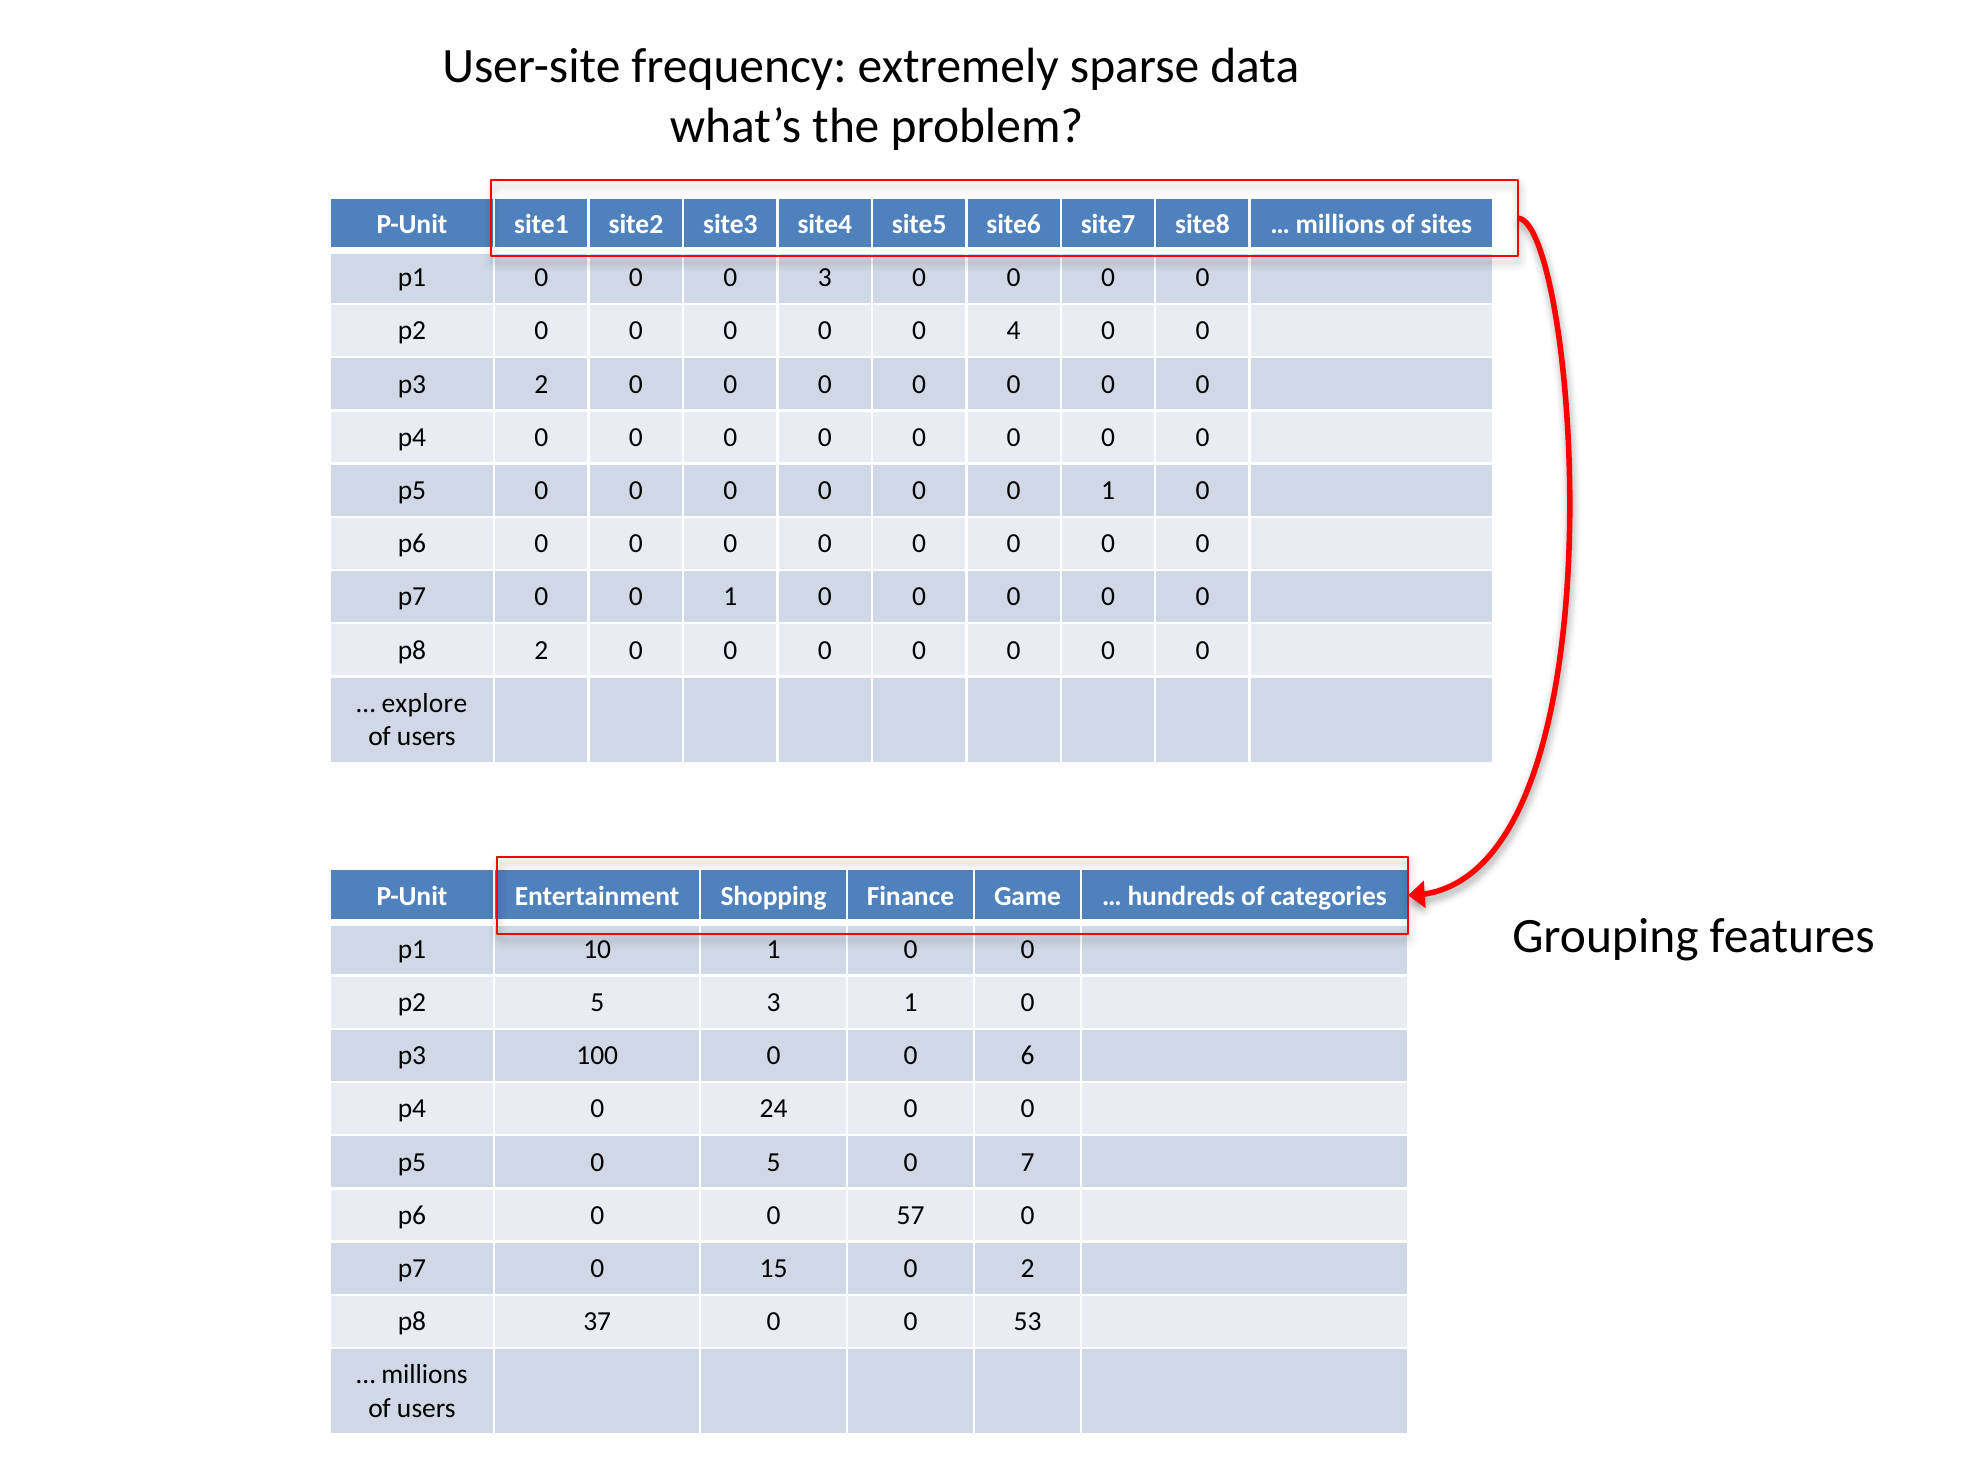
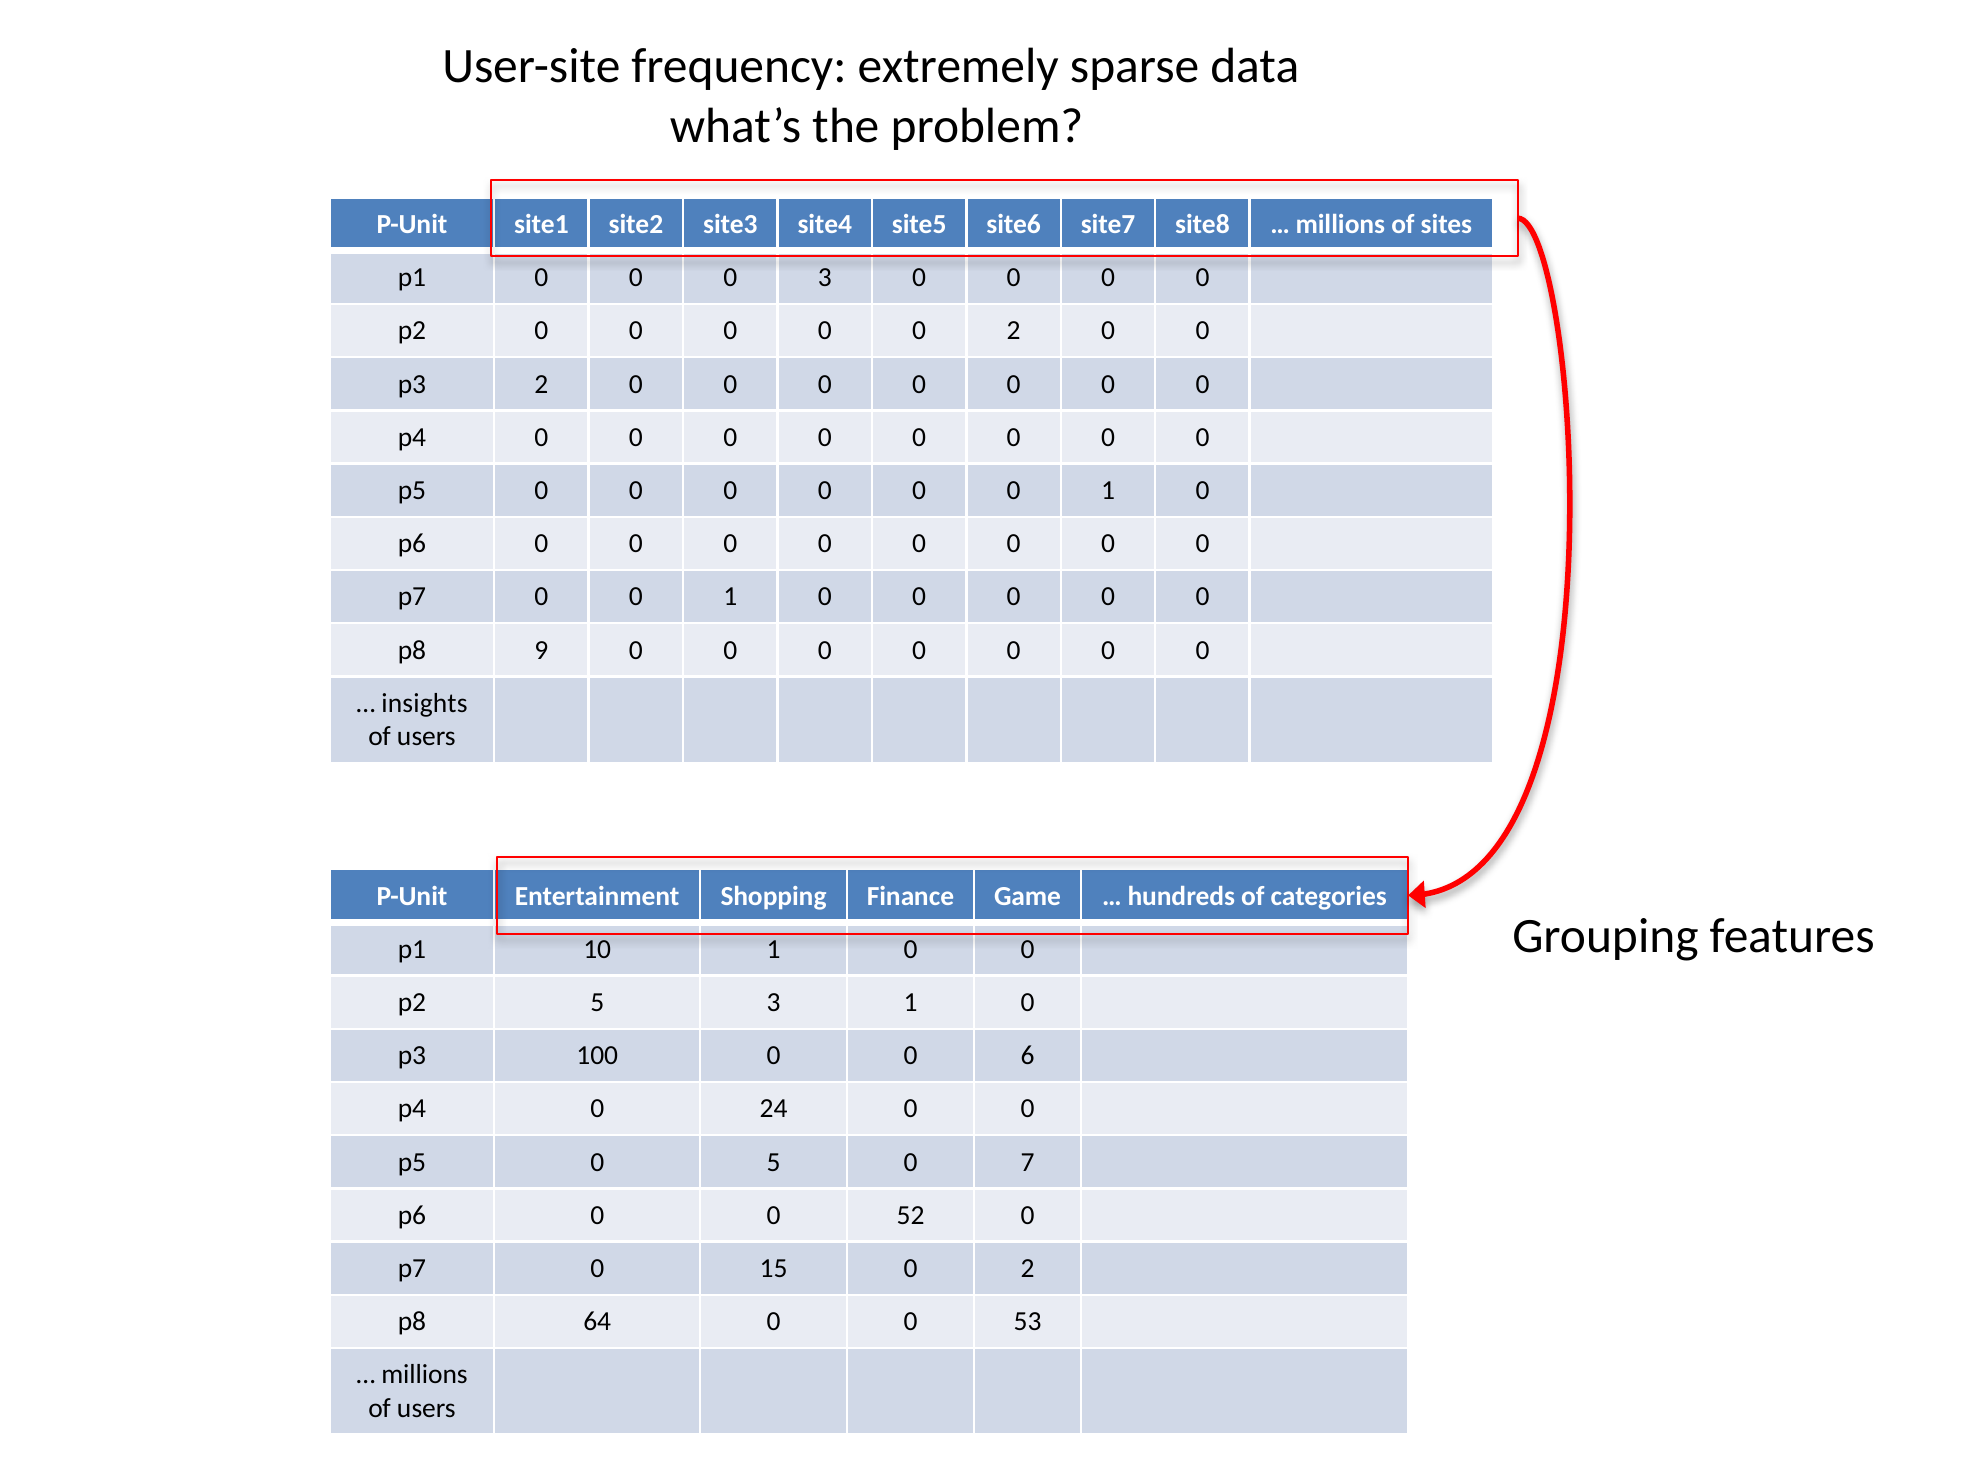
0 0 4: 4 -> 2 (1014, 331)
p8 2: 2 -> 9 (541, 650)
explore: explore -> insights (424, 703)
57: 57 -> 52 (911, 1215)
37: 37 -> 64 (597, 1322)
